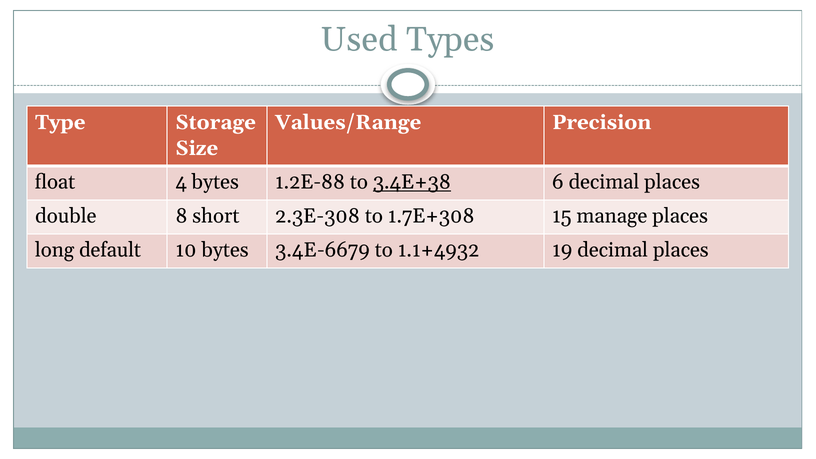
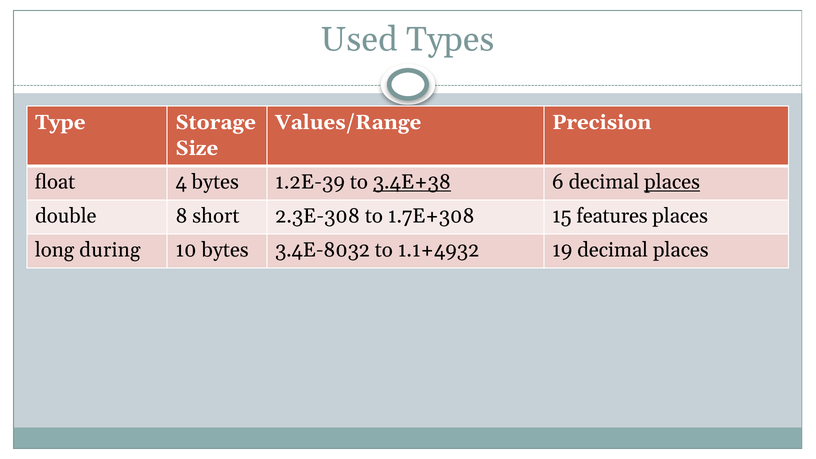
1.2E-88: 1.2E-88 -> 1.2E-39 (310, 182)
places underline: none -> present (672, 182)
manage: manage -> features (612, 216)
default: default -> during (110, 250)
3.4E-6679: 3.4E-6679 -> 3.4E-8032 (323, 250)
